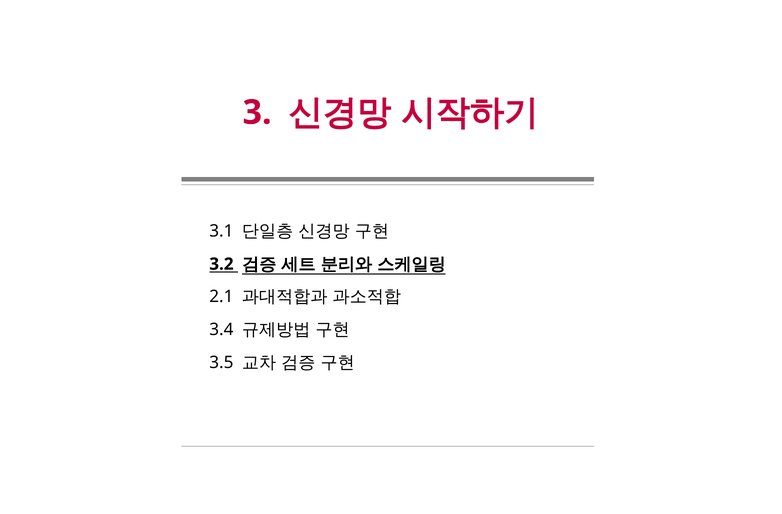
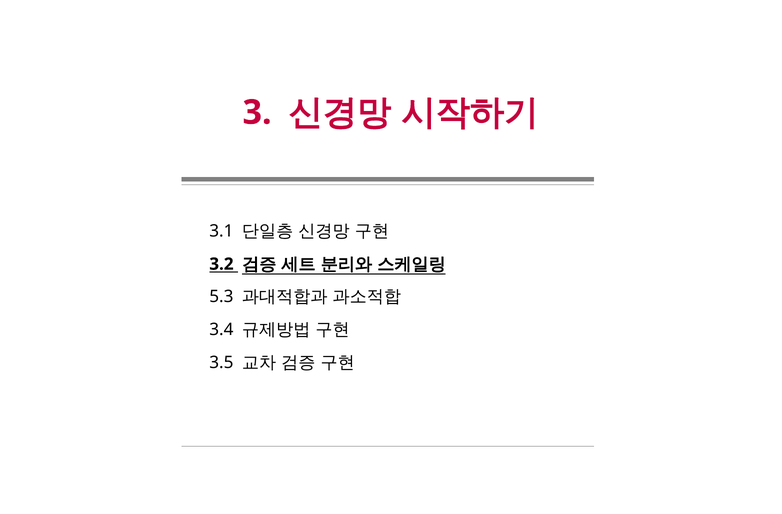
2.1: 2.1 -> 5.3 (221, 297)
